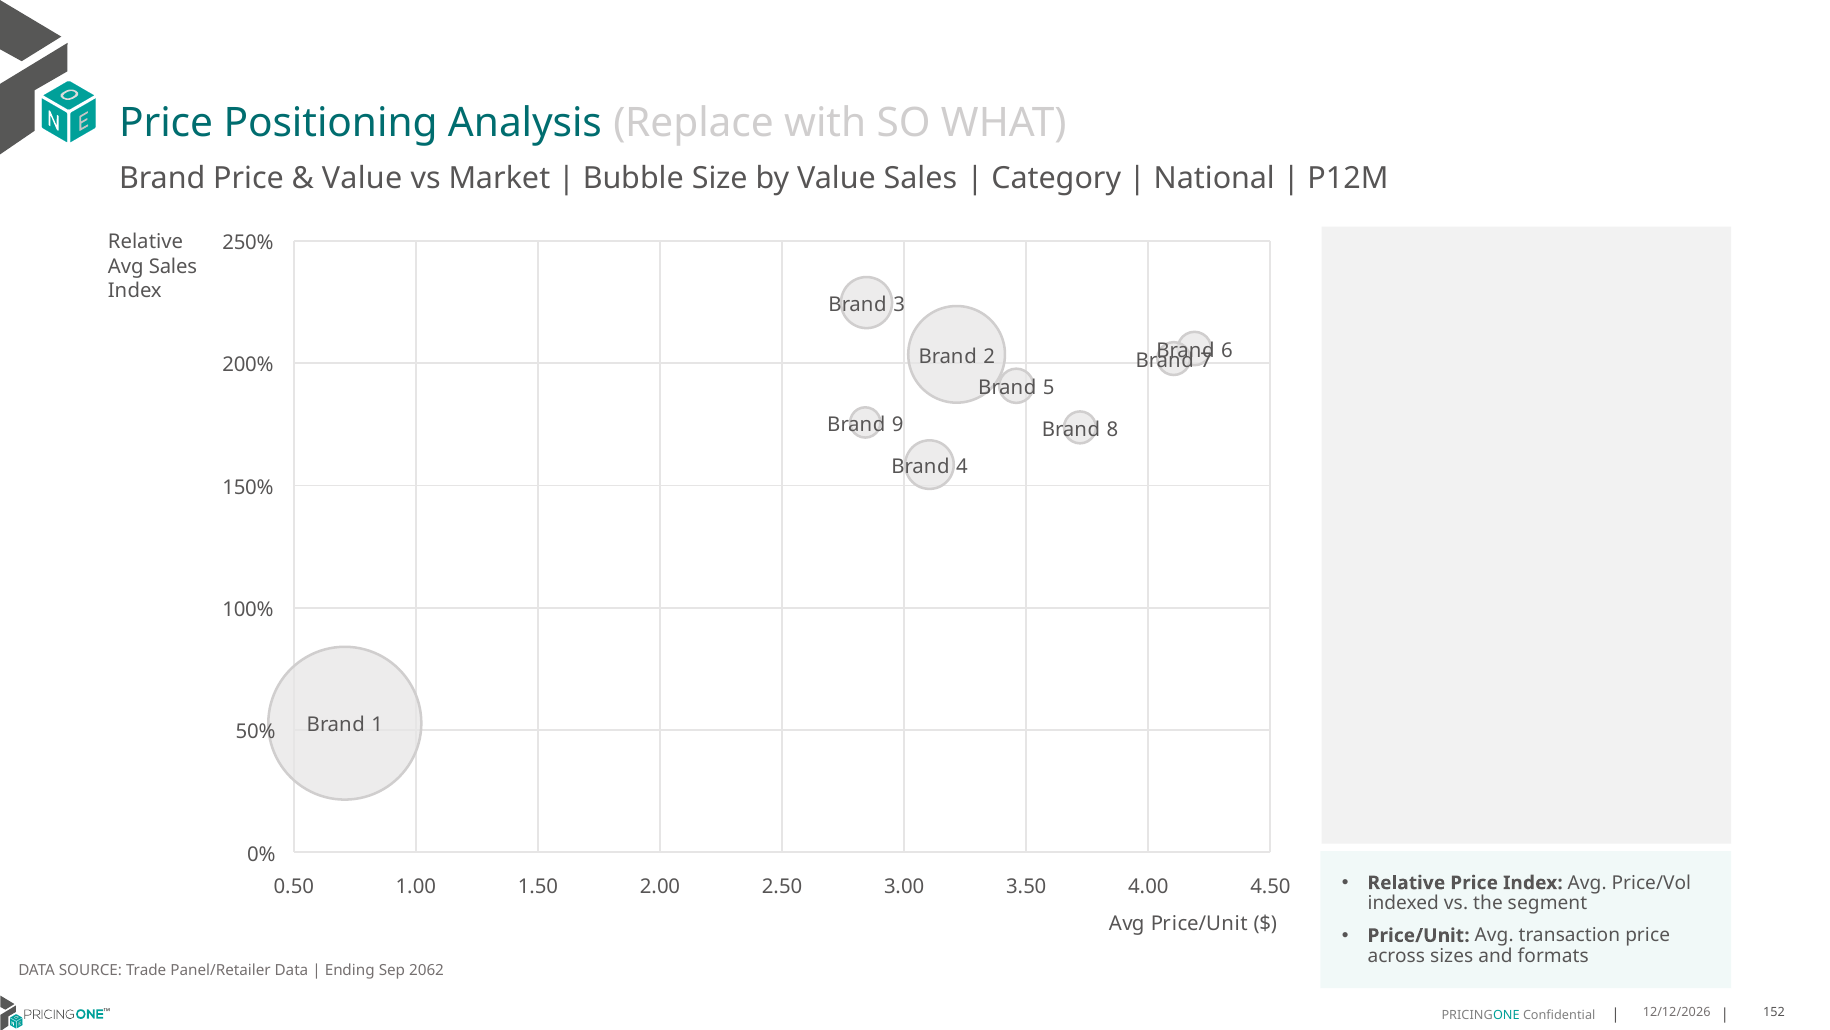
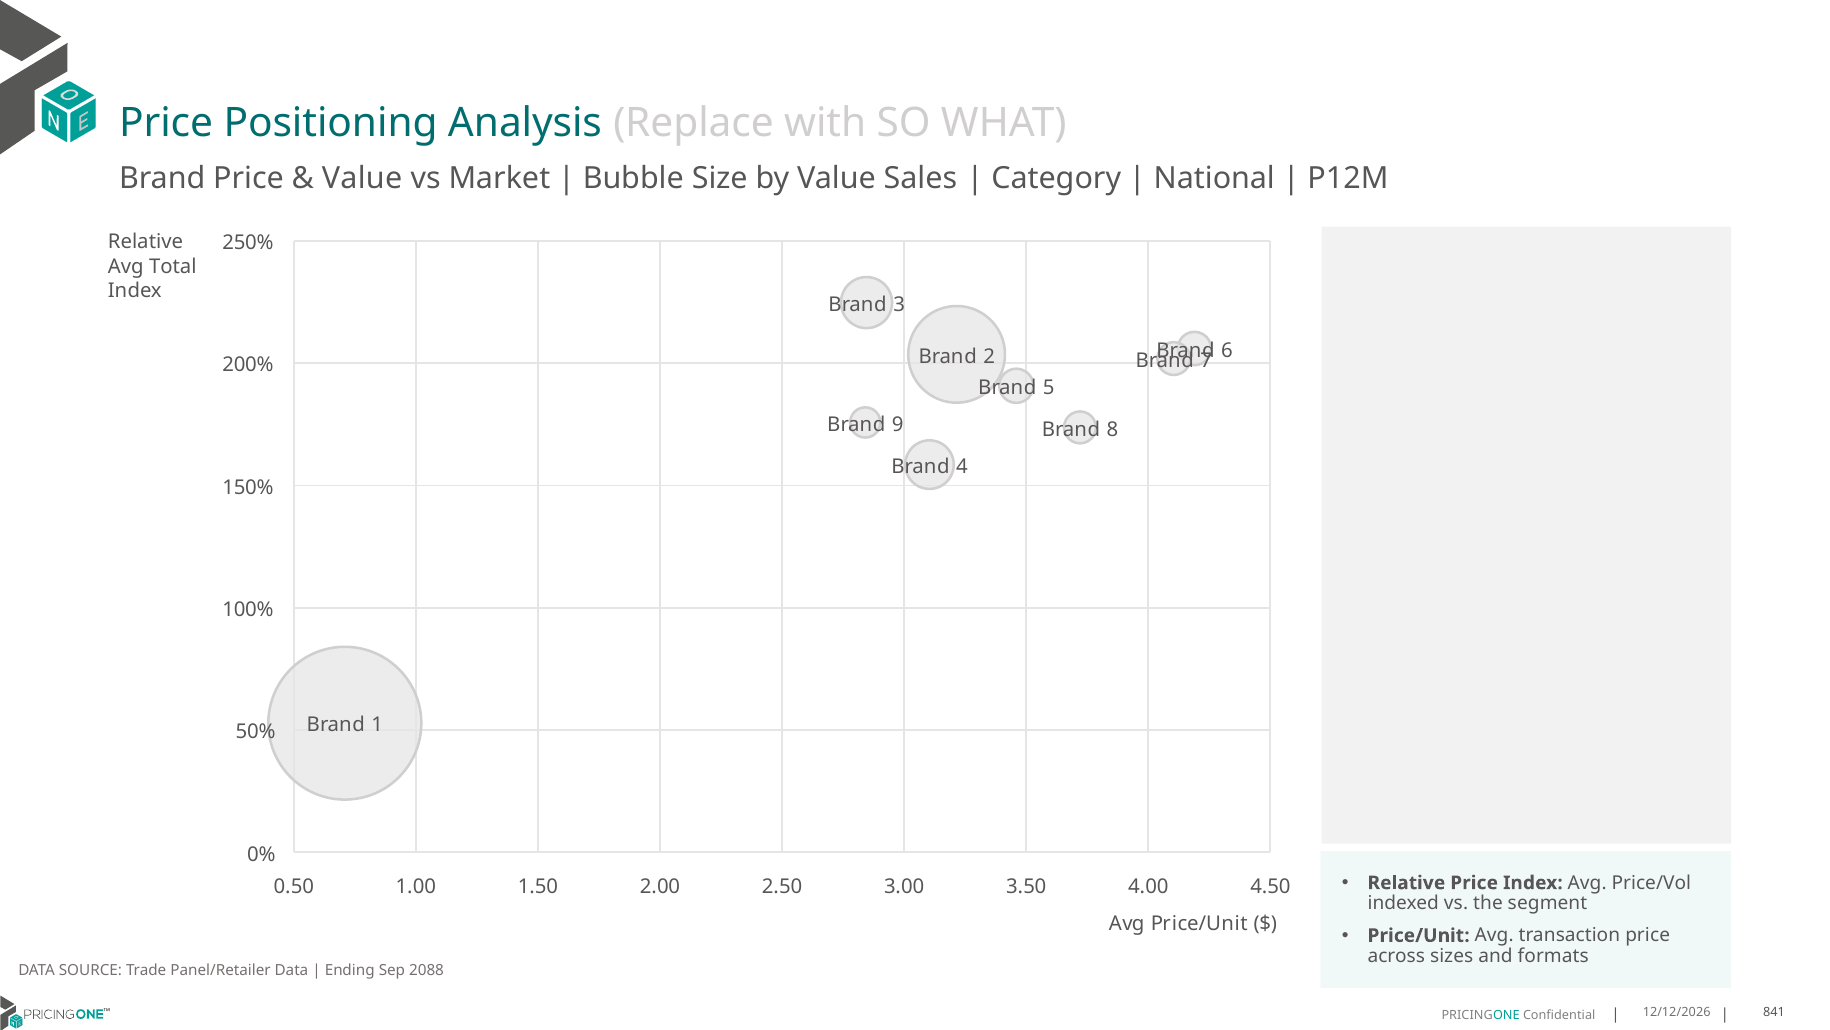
Avg Sales: Sales -> Total (173, 266)
2062: 2062 -> 2088 (427, 970)
152: 152 -> 841 (1774, 1012)
